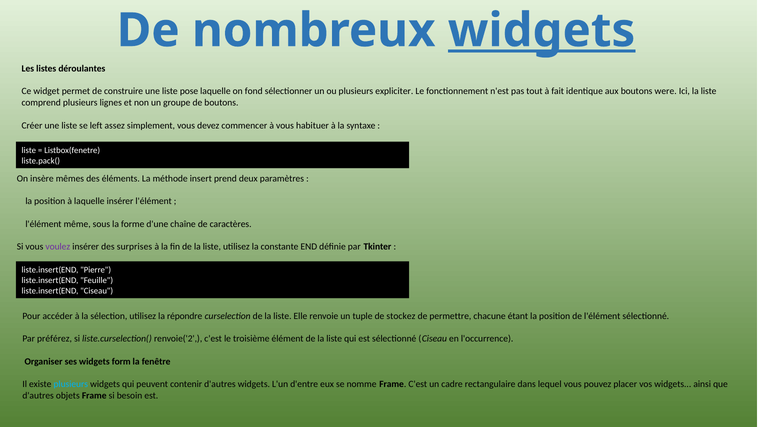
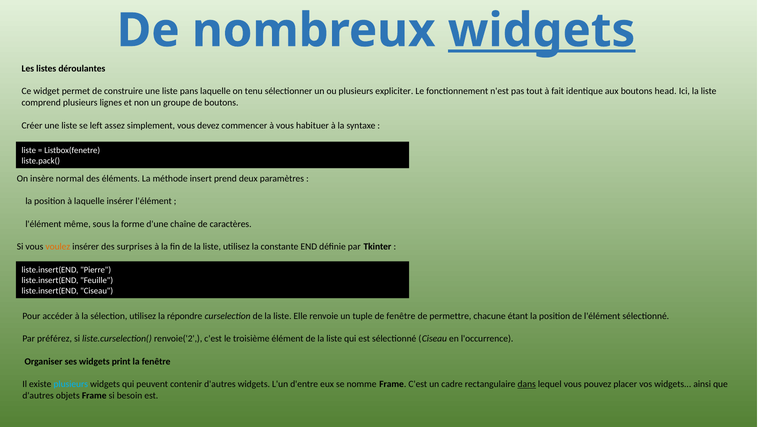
pose: pose -> pans (189, 91)
fond: fond -> tenu (254, 91)
were: were -> head (666, 91)
mêmes: mêmes -> normal (70, 178)
voulez colour: purple -> orange (58, 247)
de stockez: stockez -> fenêtre (401, 316)
form: form -> print (121, 362)
dans underline: none -> present (527, 384)
